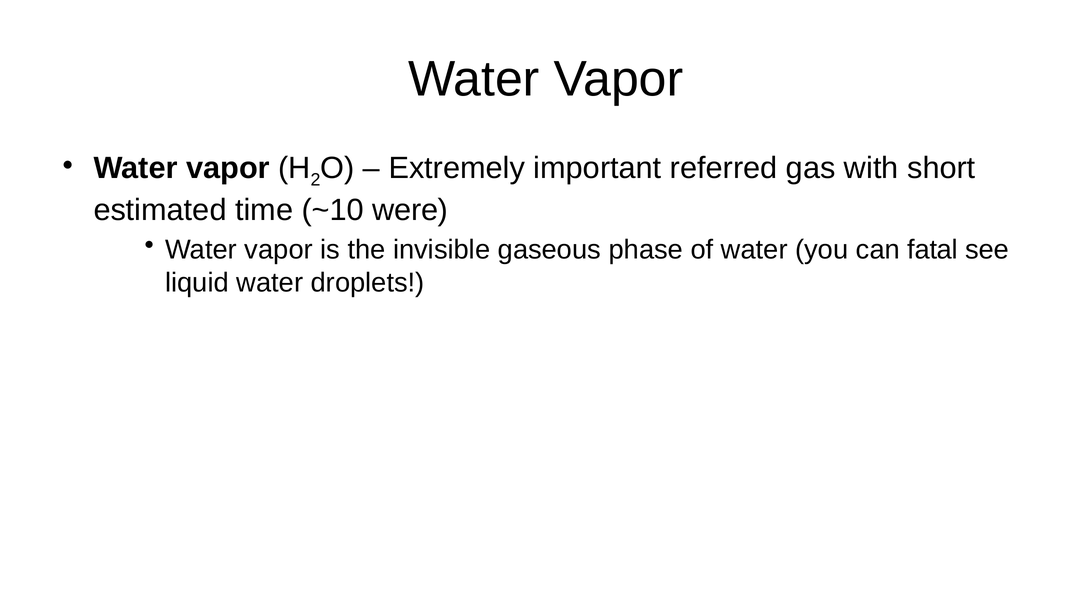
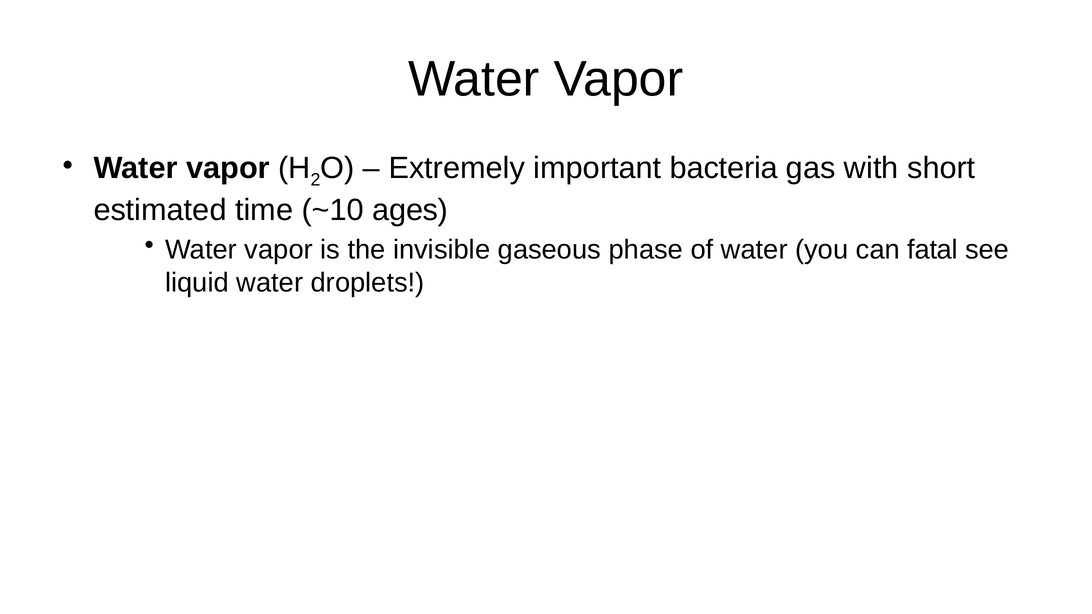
referred: referred -> bacteria (724, 168)
were: were -> ages (410, 210)
